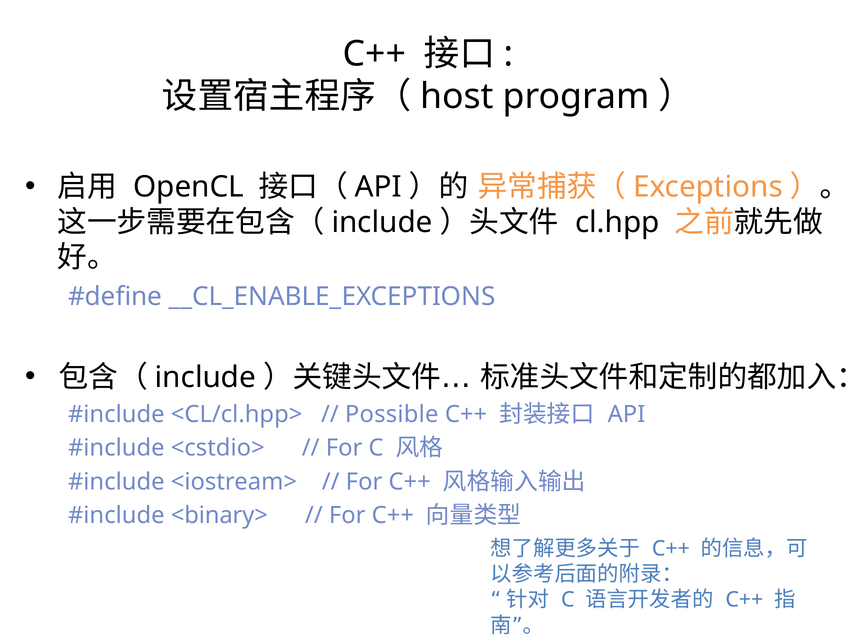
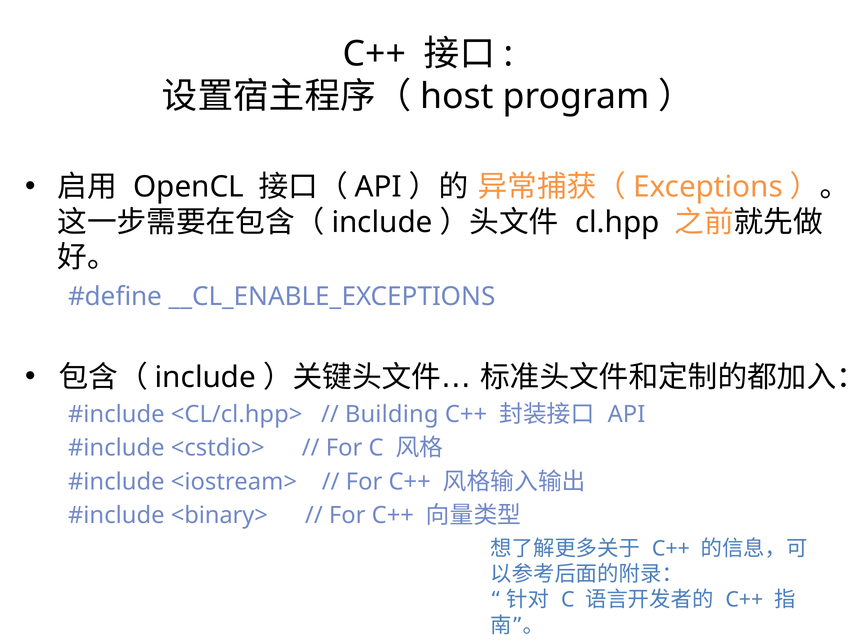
Possible: Possible -> Building (392, 414)
